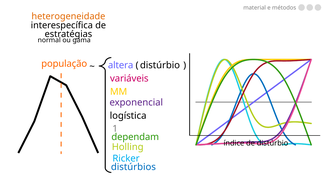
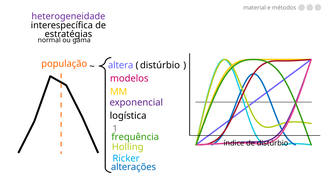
heterogeneidade colour: orange -> purple (68, 16)
variáveis: variáveis -> modelos (129, 79)
dependam: dependam -> frequência (135, 137)
distúrbios: distúrbios -> alterações (133, 167)
